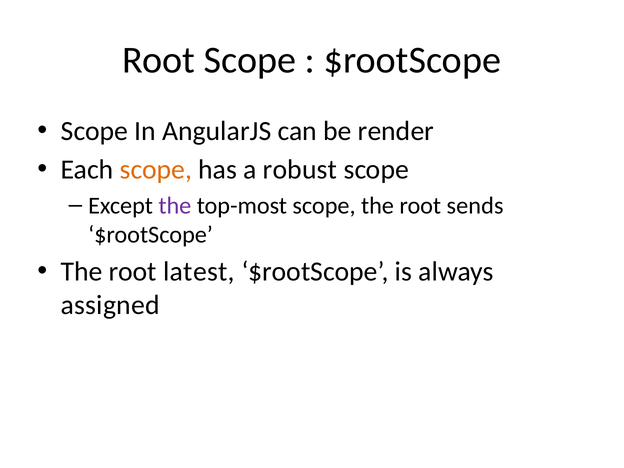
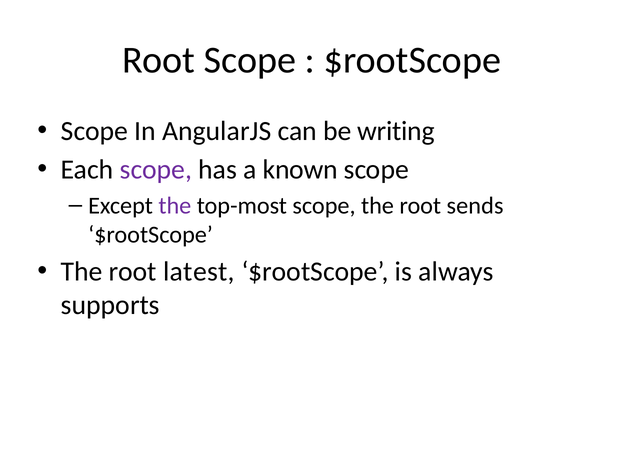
render: render -> writing (396, 131)
scope colour: orange -> purple (156, 170)
robust: robust -> known (300, 170)
assigned: assigned -> supports (110, 305)
